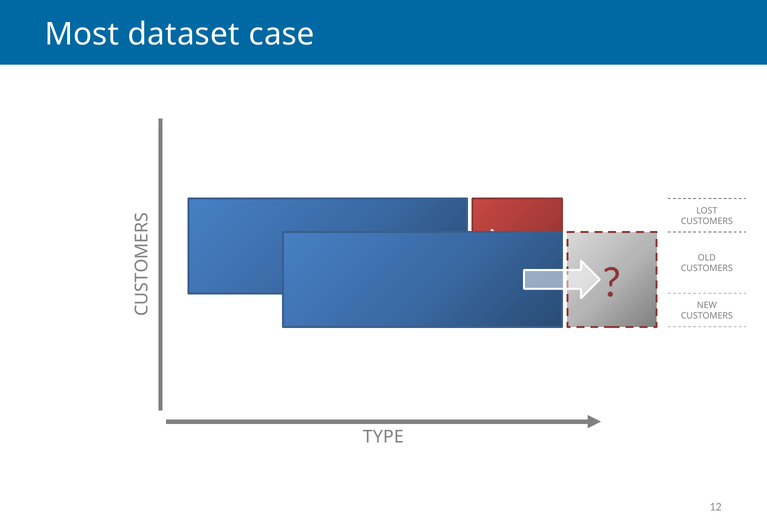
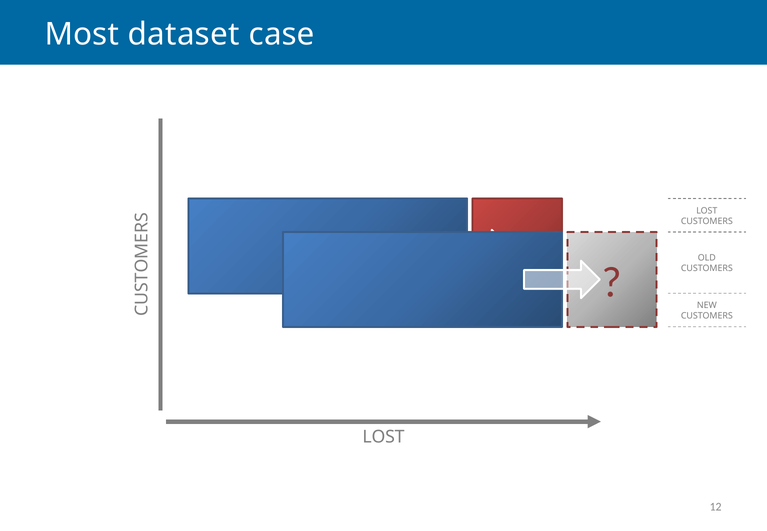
TYPE: TYPE -> LOST (384, 437)
